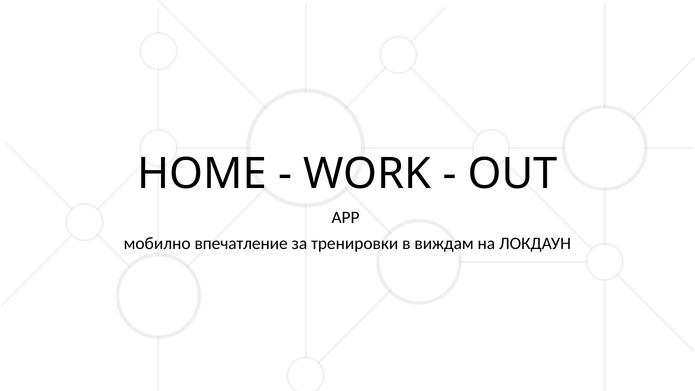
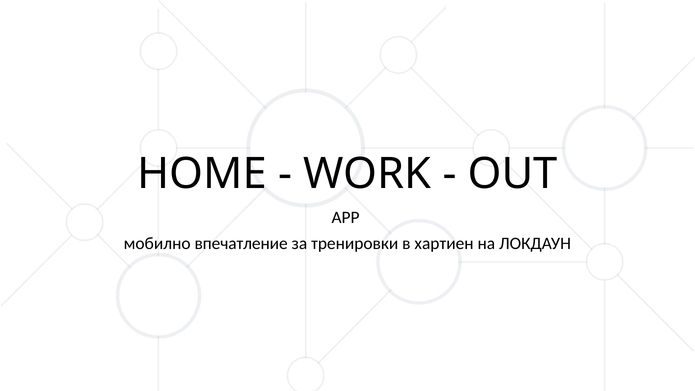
виждам: виждам -> хартиен (444, 243)
